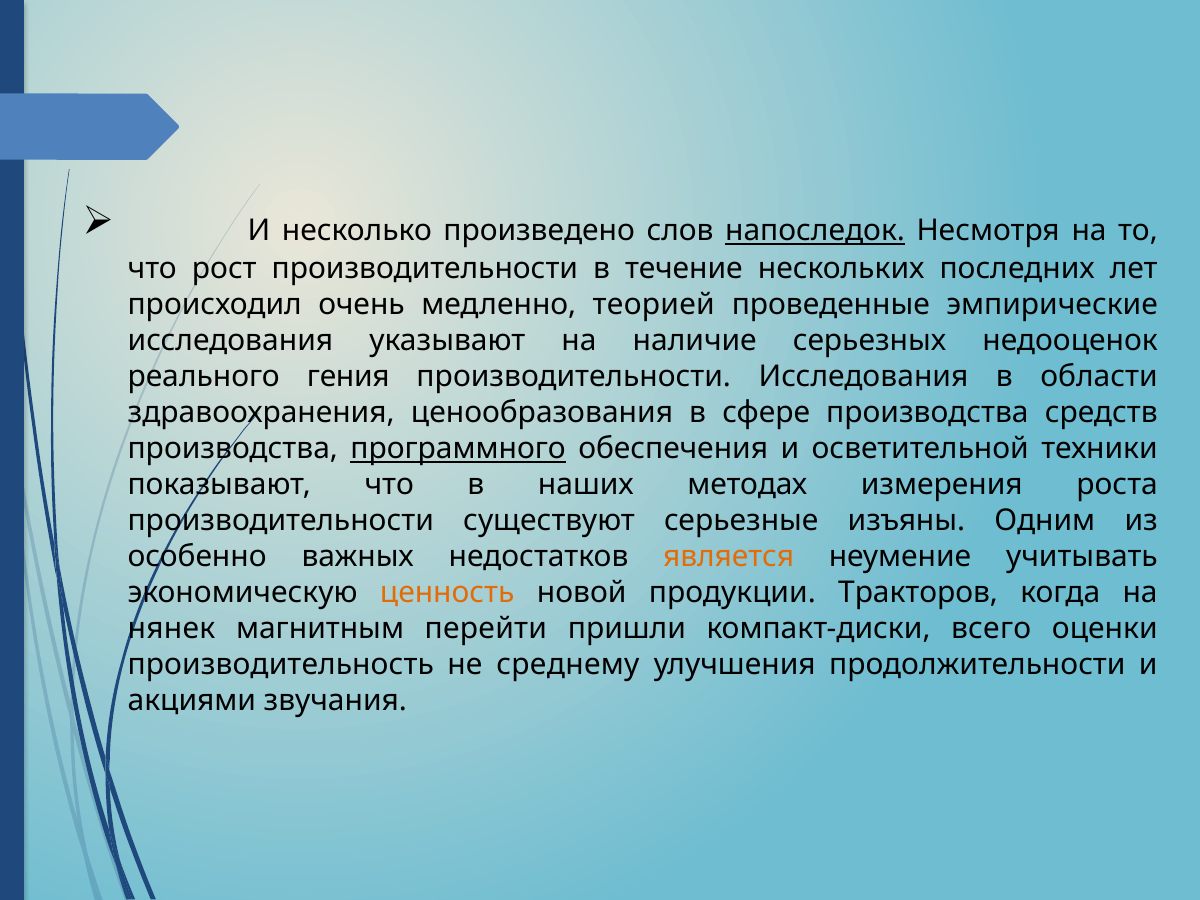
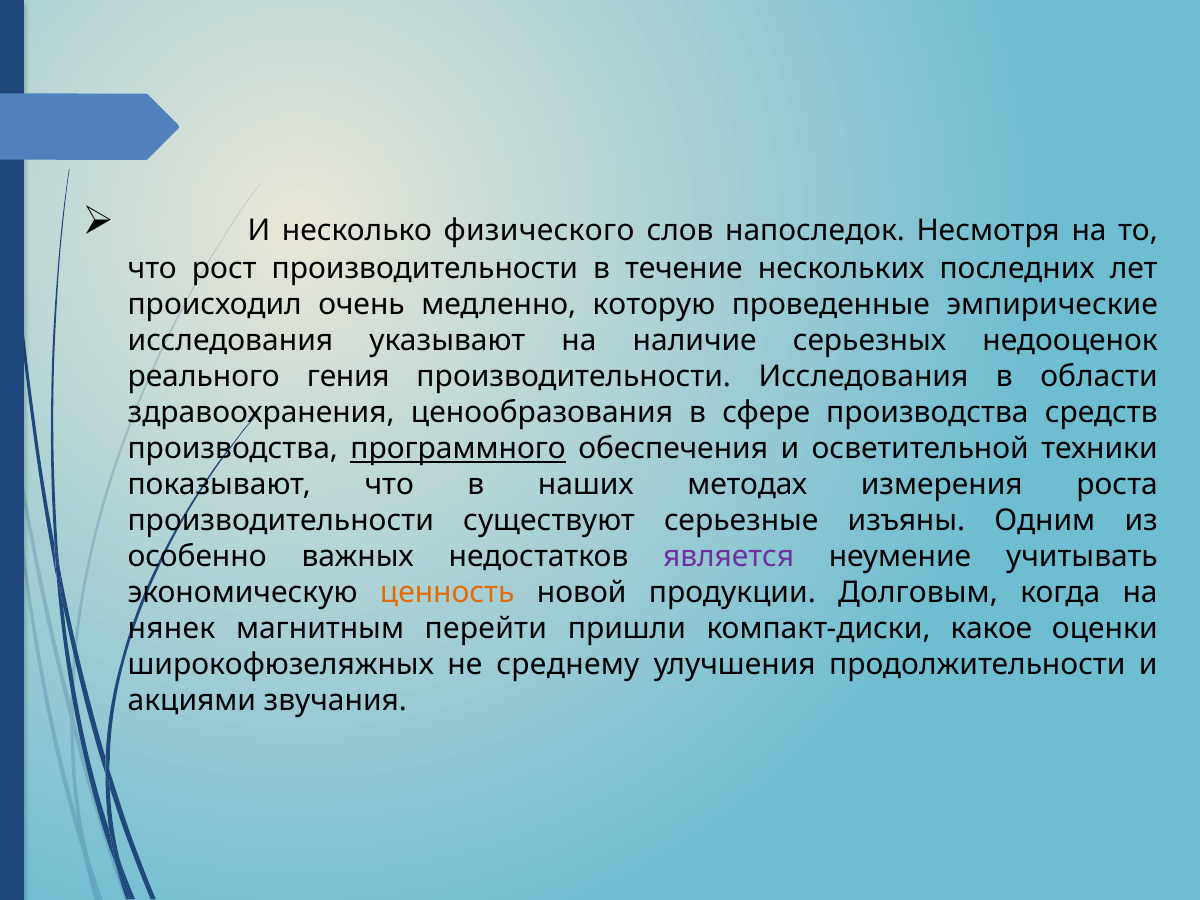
произведено: произведено -> физического (539, 231)
напоследок underline: present -> none (815, 231)
теорией: теорией -> которую (654, 305)
является colour: orange -> purple (729, 557)
Тракторов: Тракторов -> Долговым (918, 593)
всего: всего -> какое (991, 629)
производительность: производительность -> широкофюзеляжных (281, 665)
